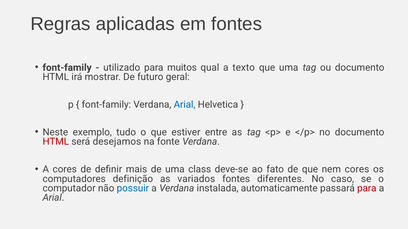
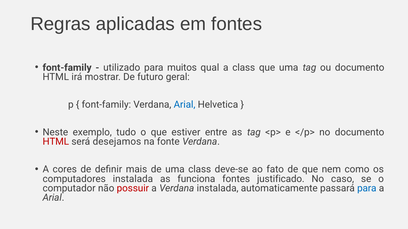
a texto: texto -> class (244, 68)
nem cores: cores -> como (357, 170)
computadores definição: definição -> instalada (133, 179)
variados: variados -> funciona (196, 179)
diferentes: diferentes -> justificado (281, 179)
possuir colour: blue -> red (133, 189)
para colour: red -> blue (367, 189)
